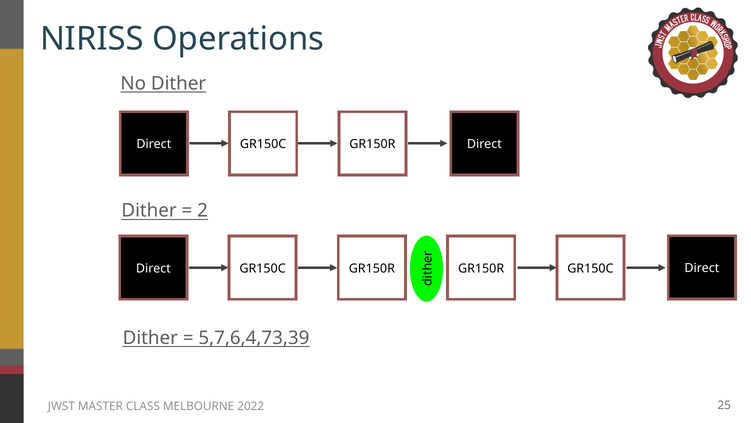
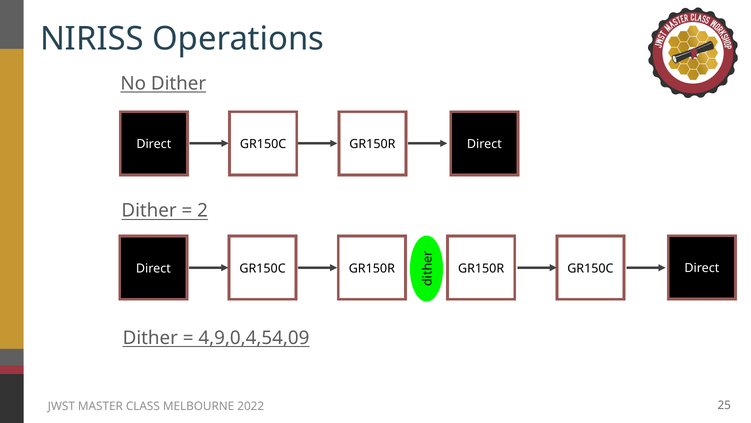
5,7,6,4,73,39: 5,7,6,4,73,39 -> 4,9,0,4,54,09 (254, 338)
